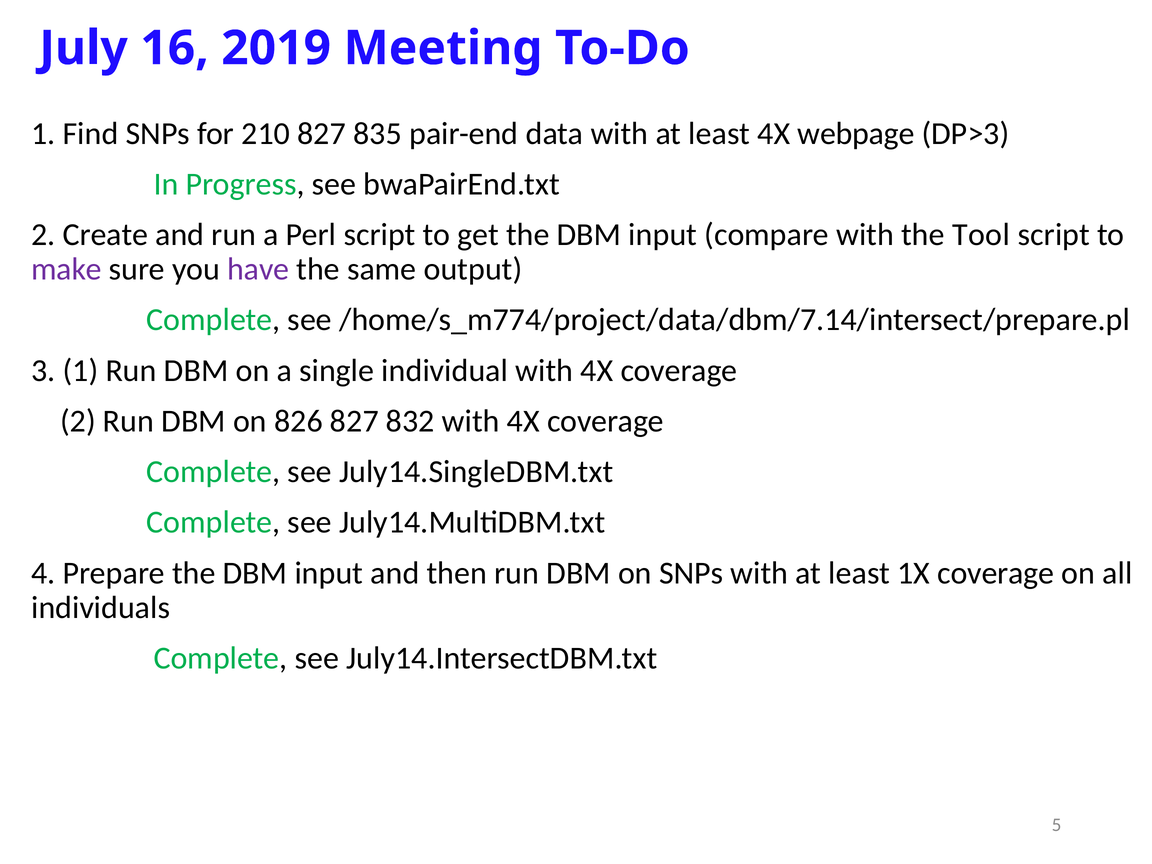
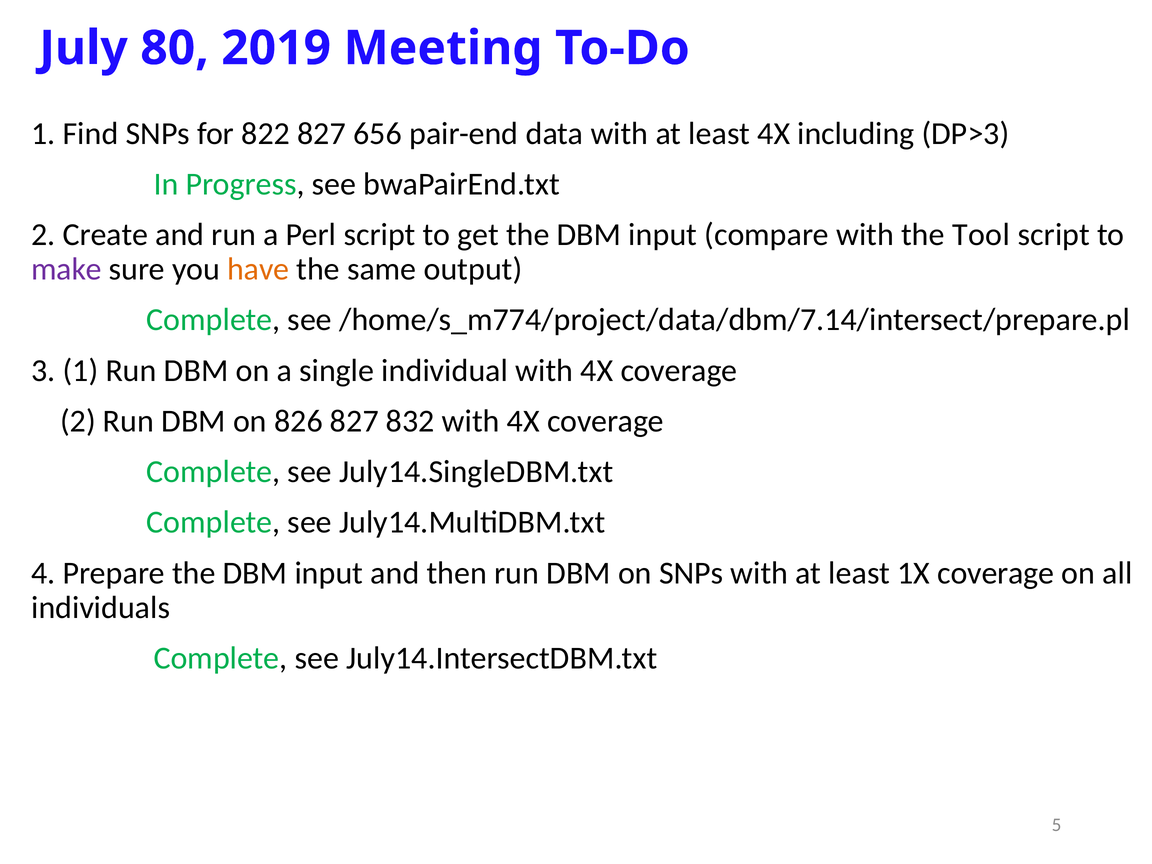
16: 16 -> 80 (175, 48)
210: 210 -> 822 (266, 133)
835: 835 -> 656 (378, 133)
webpage: webpage -> including (856, 133)
have colour: purple -> orange (258, 269)
